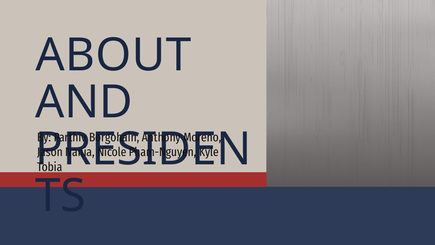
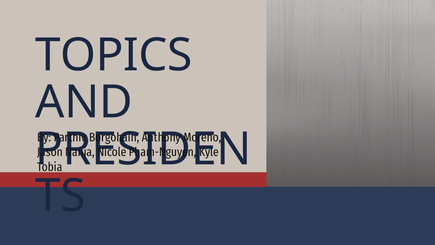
ABOUT: ABOUT -> TOPICS (114, 55)
